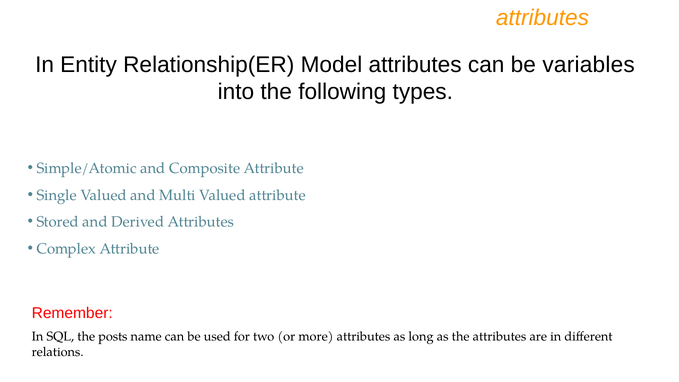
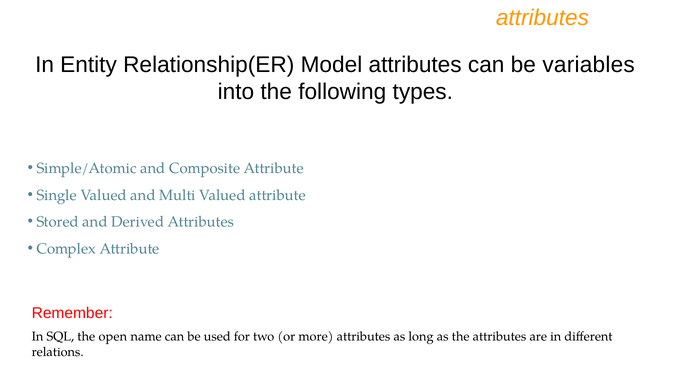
posts: posts -> open (113, 337)
